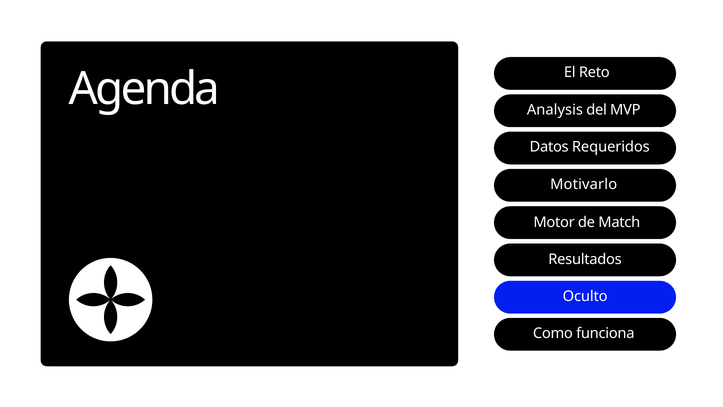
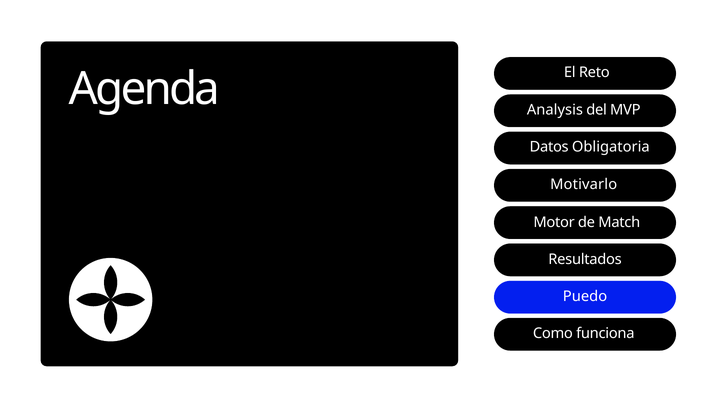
Requeridos: Requeridos -> Obligatoria (611, 147)
Oculto: Oculto -> Puedo (585, 296)
